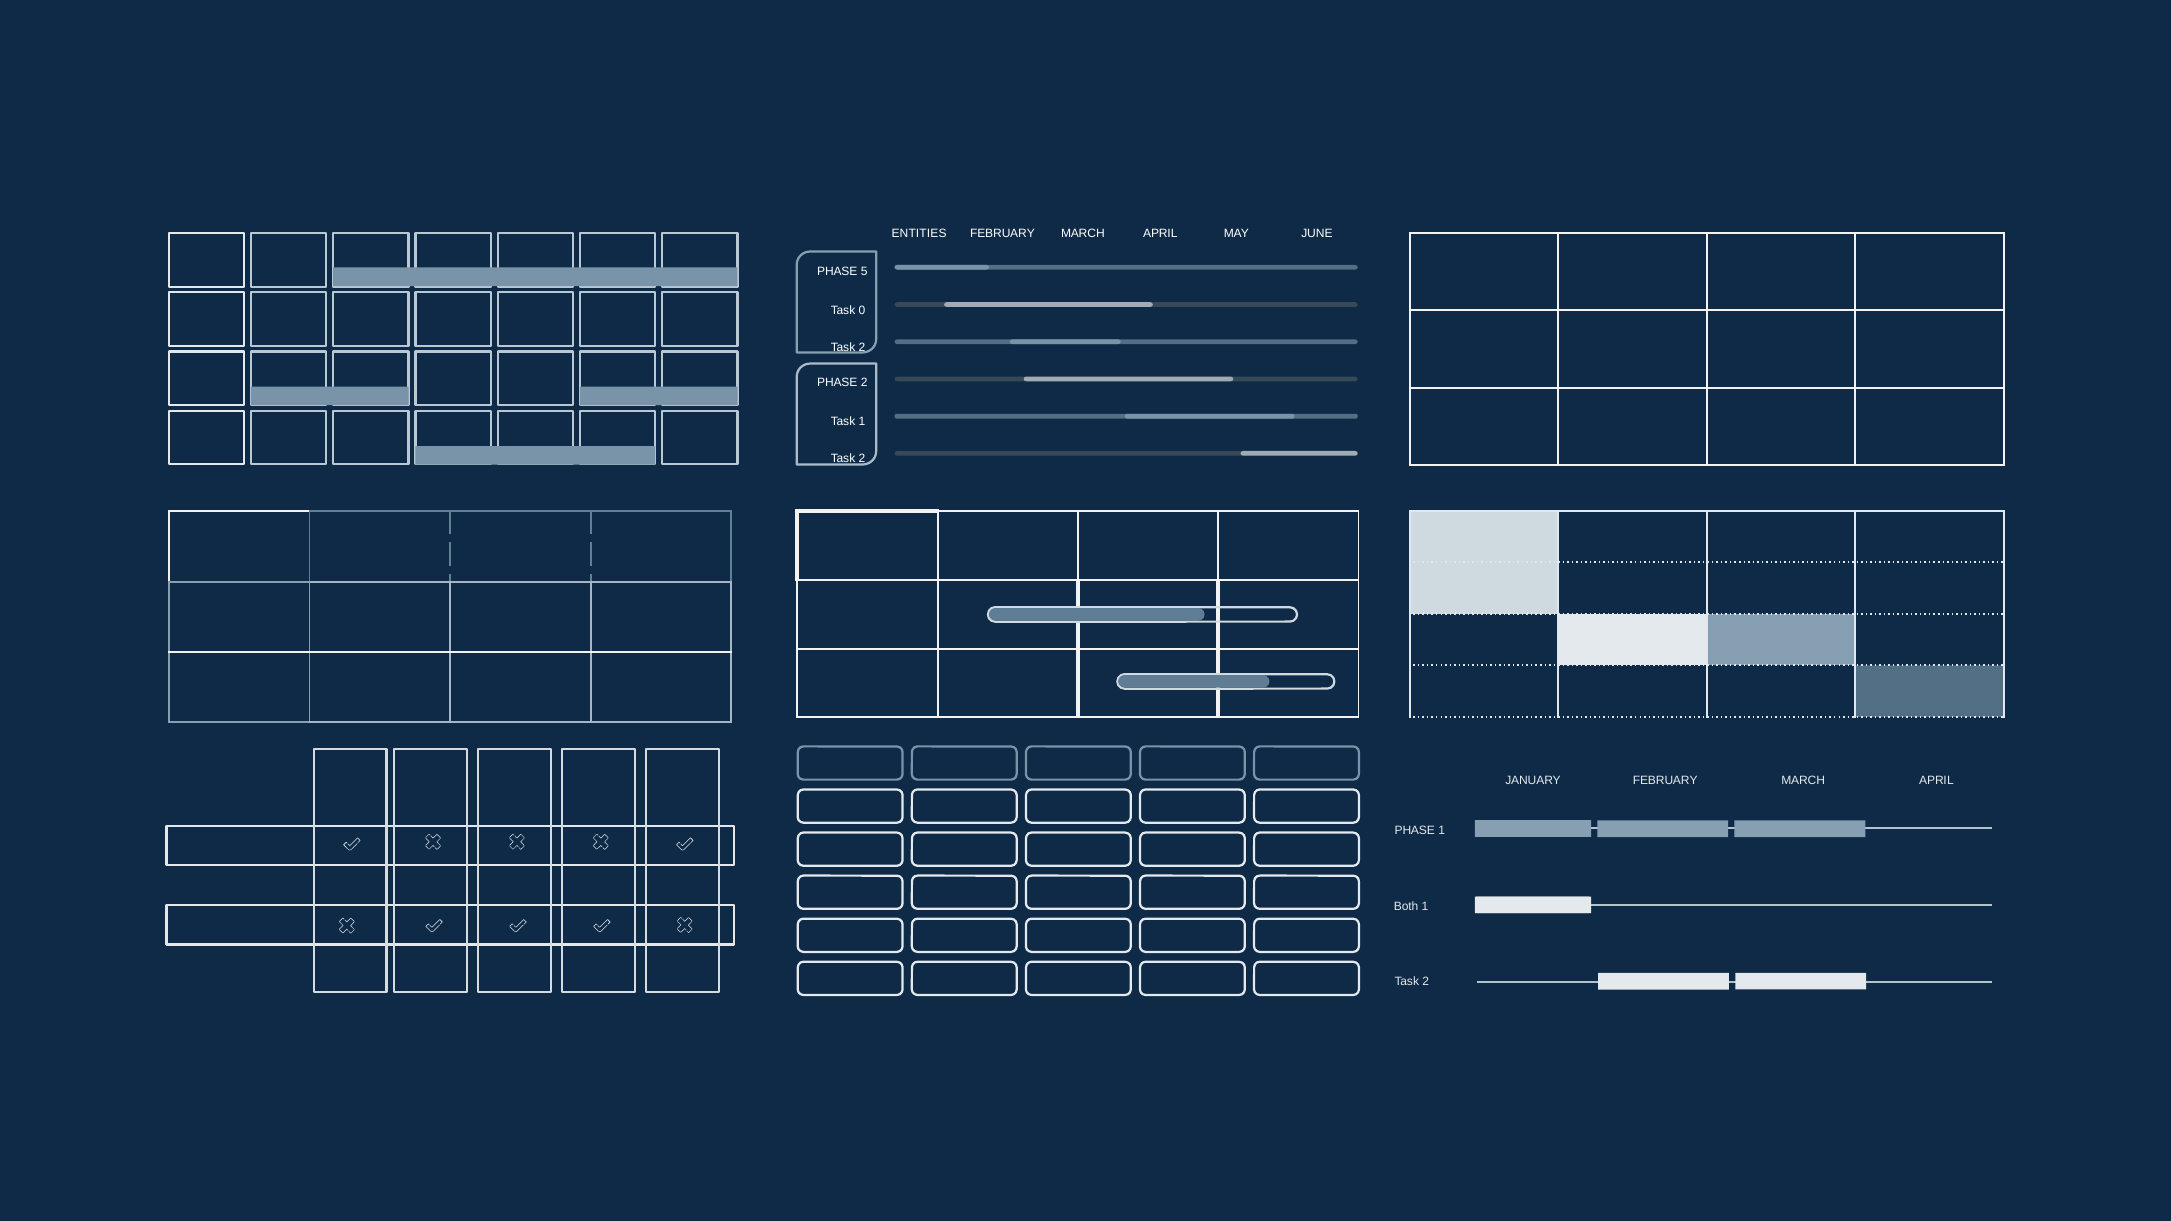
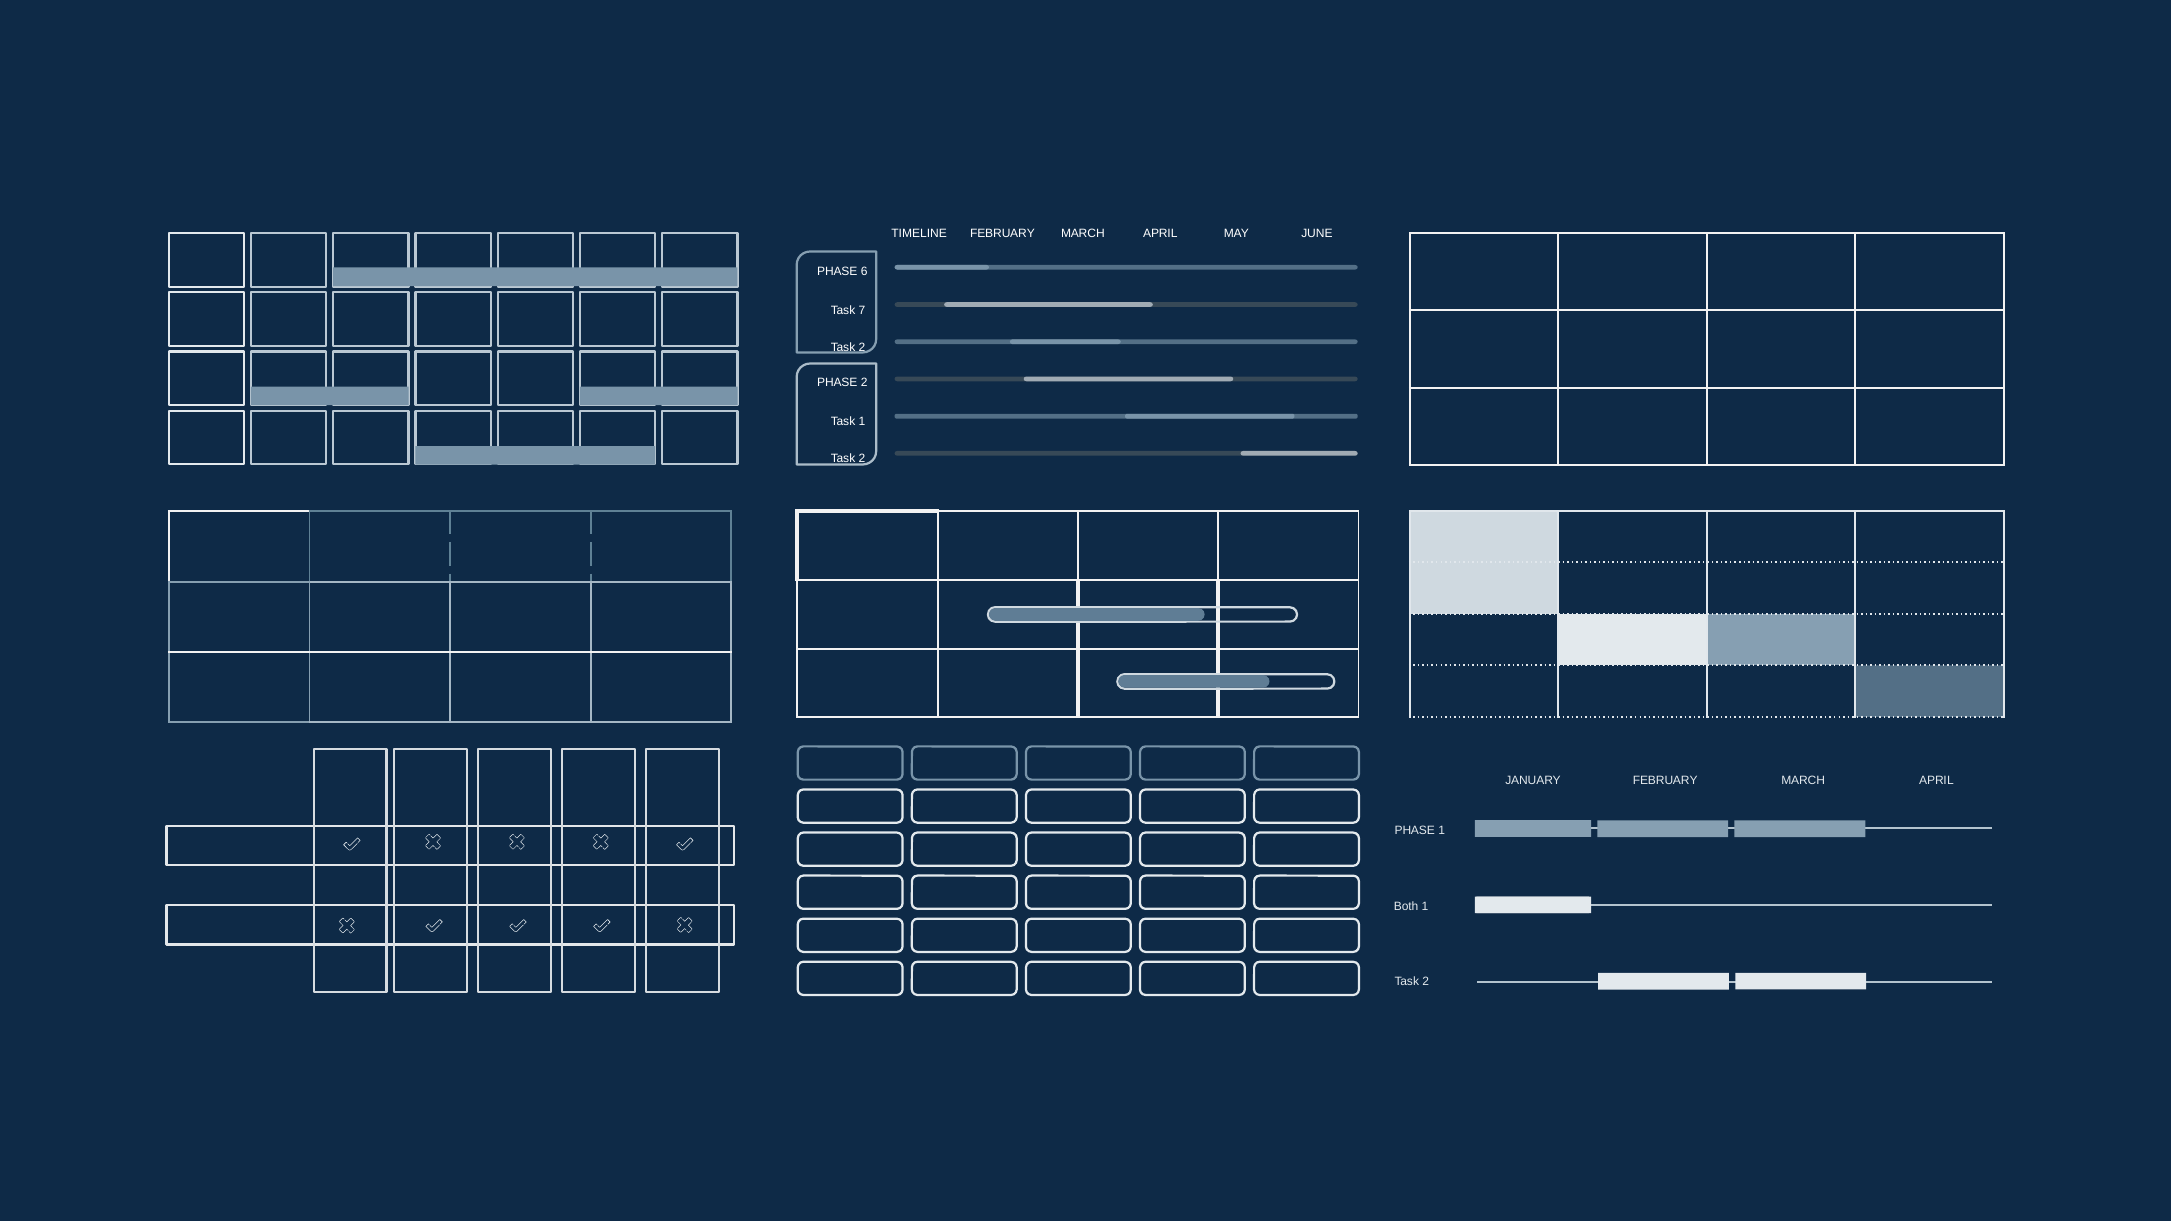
ENTITIES: ENTITIES -> TIMELINE (919, 234)
5: 5 -> 6 (864, 272)
0: 0 -> 7 (862, 310)
